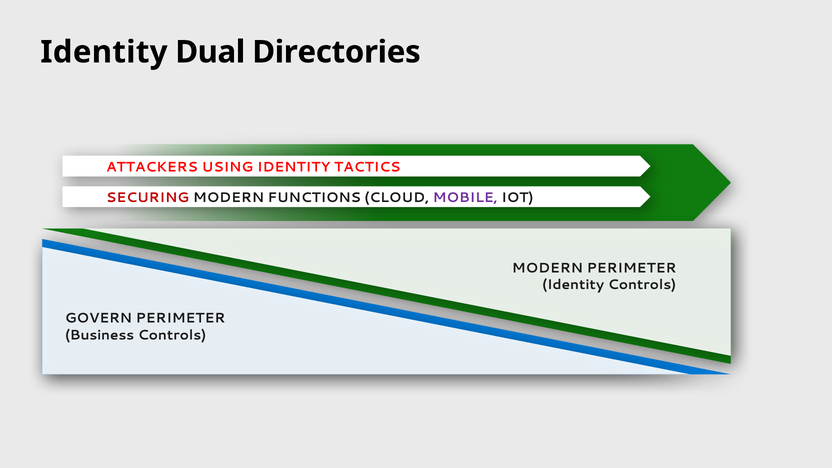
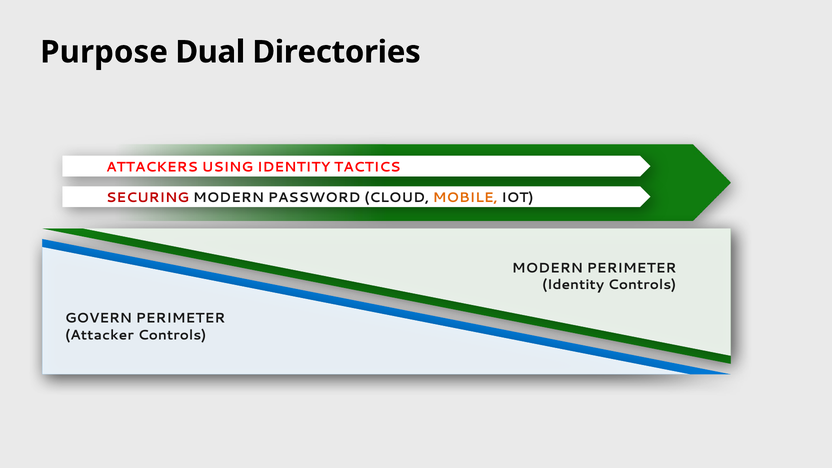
Identity: Identity -> Purpose (104, 52)
FUNCTIONS: FUNCTIONS -> PASSWORD (314, 198)
MOBILE colour: purple -> orange (465, 198)
Business: Business -> Attacker (99, 335)
